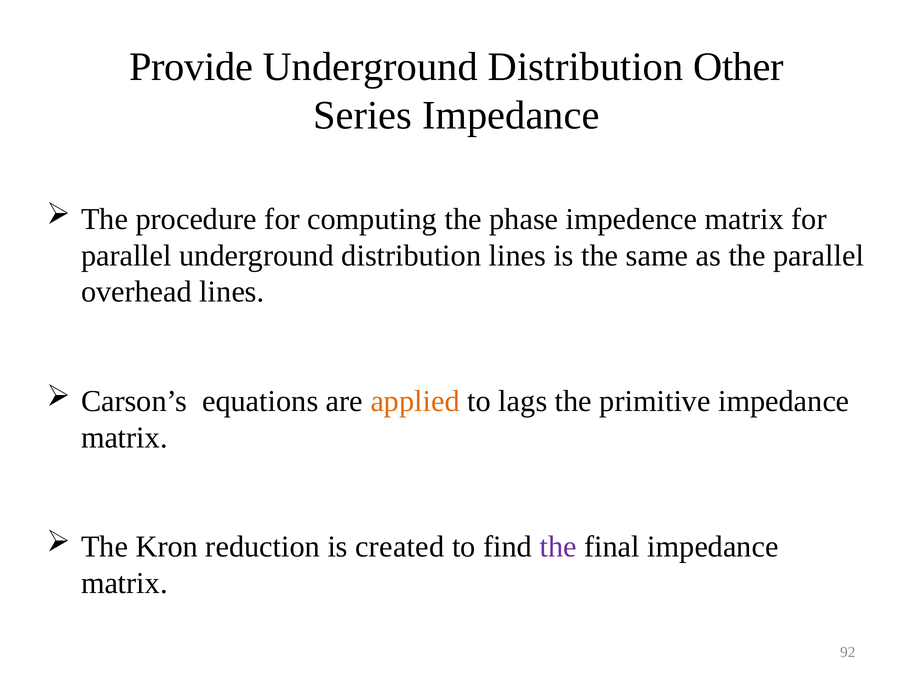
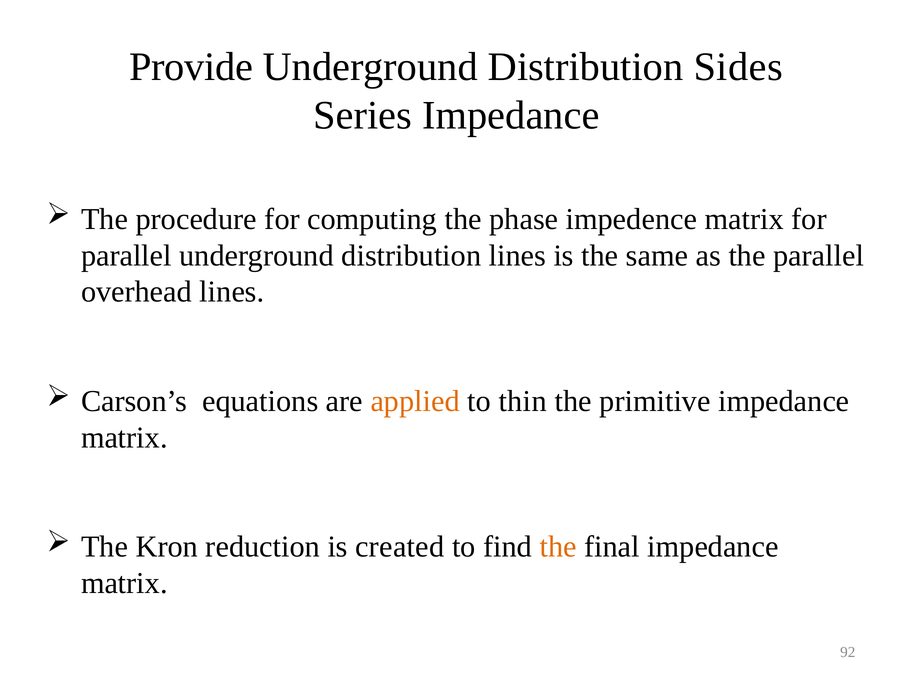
Other: Other -> Sides (738, 67)
lags: lags -> thin (523, 401)
the colour: purple -> orange (558, 547)
